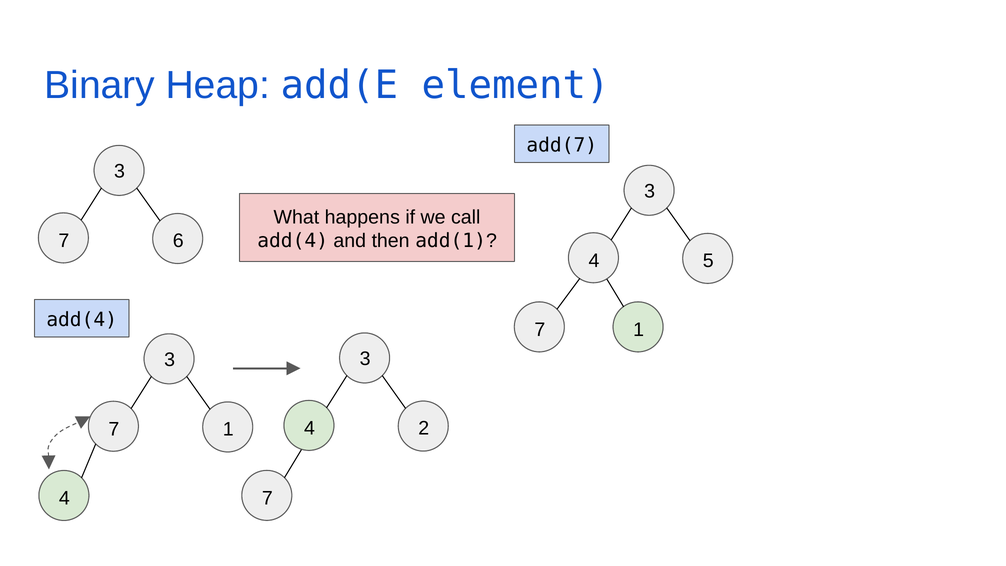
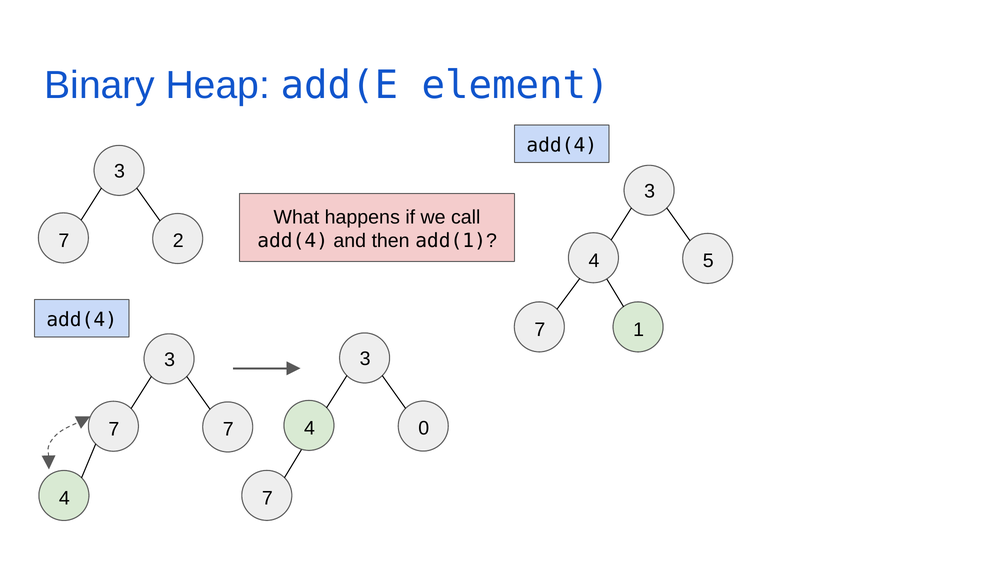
add(7: add(7 -> add(4 (562, 145)
6: 6 -> 2 (178, 241)
2: 2 -> 0 (424, 428)
1: 1 -> 7 (228, 429)
